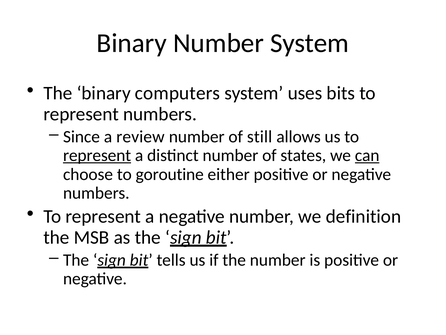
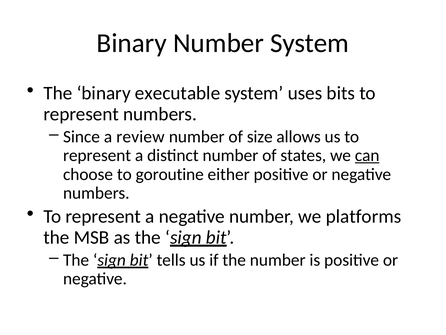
computers: computers -> executable (178, 93)
still: still -> size (260, 137)
represent underline: present -> none (97, 155)
definition: definition -> platforms (363, 216)
